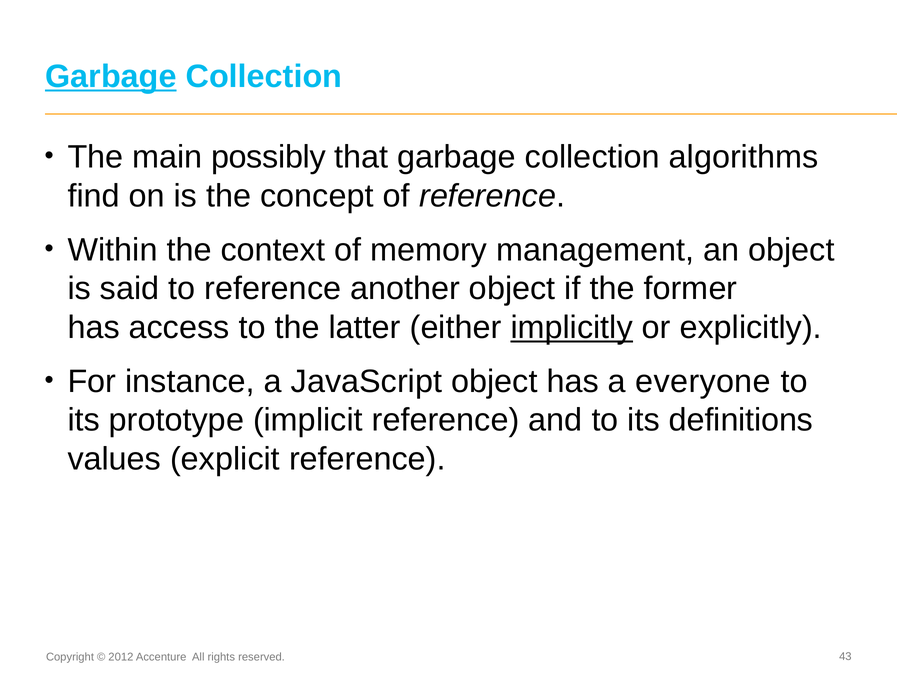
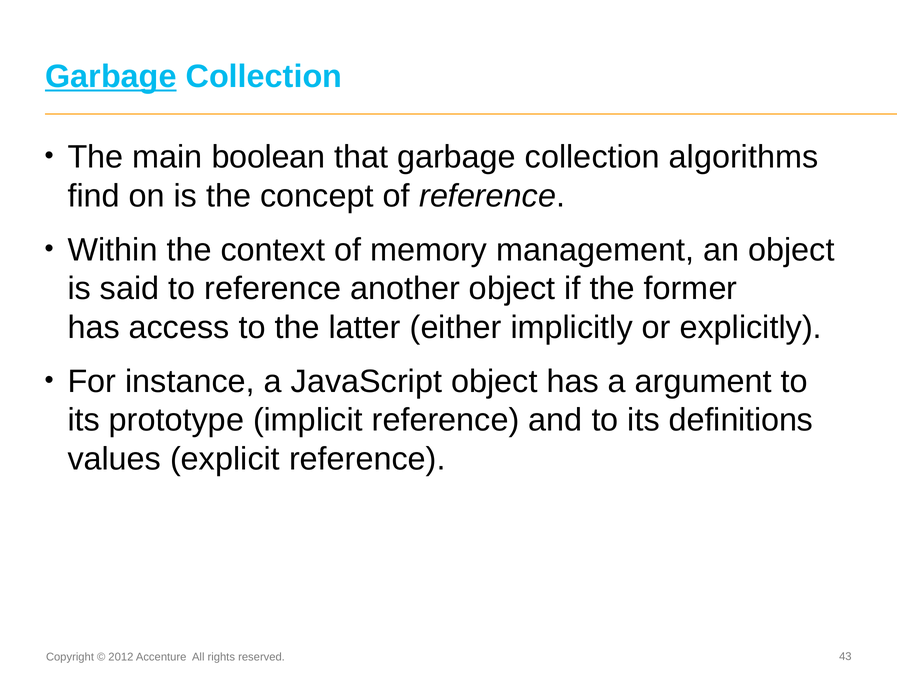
possibly: possibly -> boolean (268, 157)
implicitly underline: present -> none (572, 327)
everyone: everyone -> argument (703, 381)
